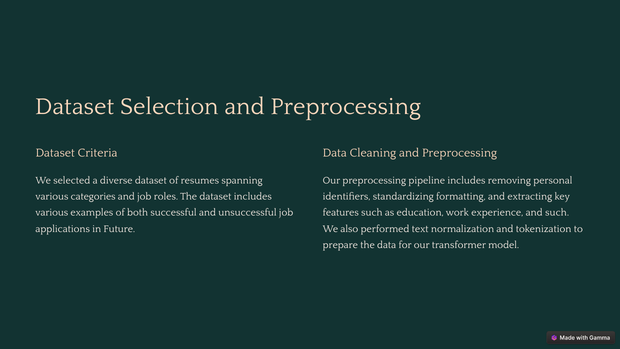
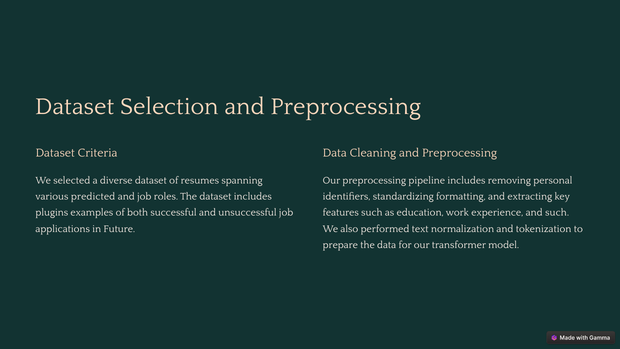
categories: categories -> predicted (93, 196)
various: various -> plugins (52, 212)
